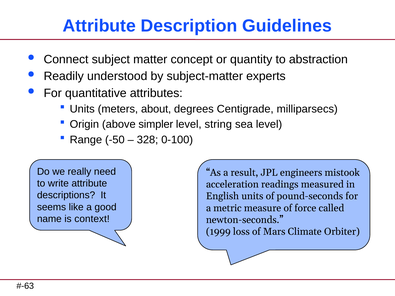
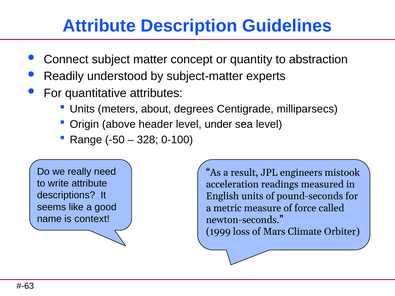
simpler: simpler -> header (156, 124)
string: string -> under (218, 124)
